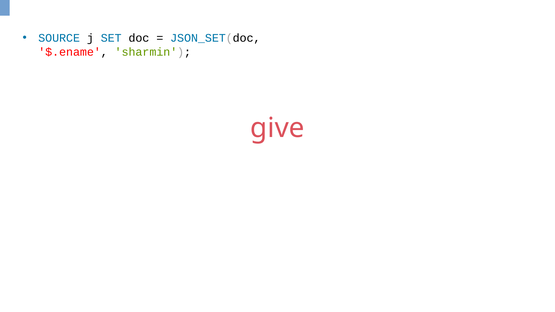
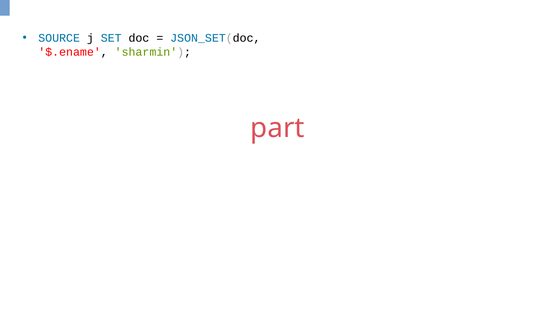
give: give -> part (277, 128)
